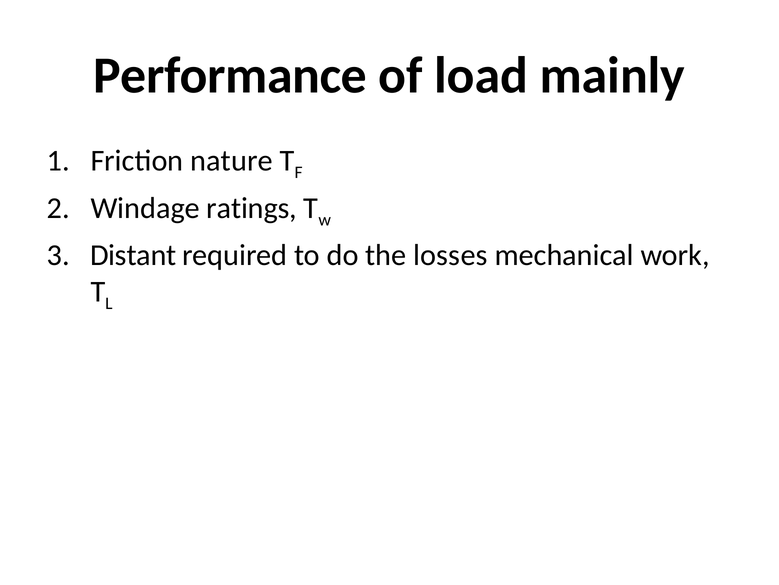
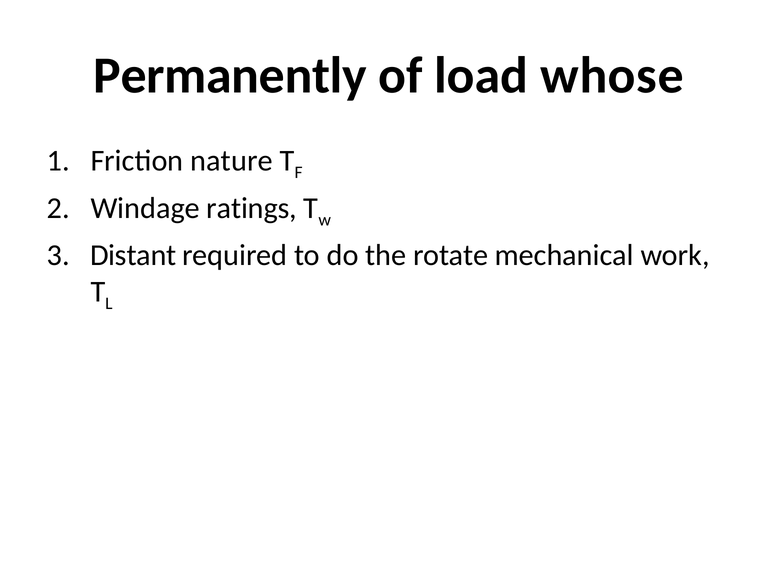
Performance: Performance -> Permanently (230, 76)
mainly: mainly -> whose (612, 76)
losses: losses -> rotate (451, 255)
